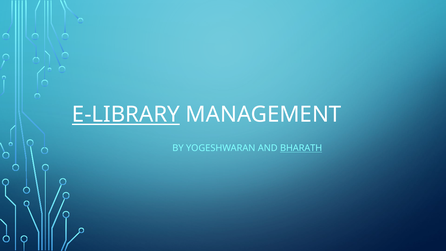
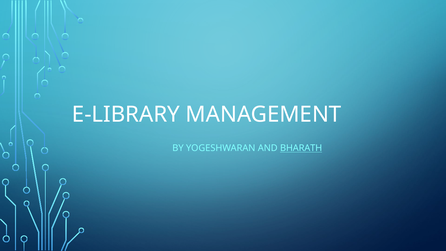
E-LIBRARY underline: present -> none (126, 115)
